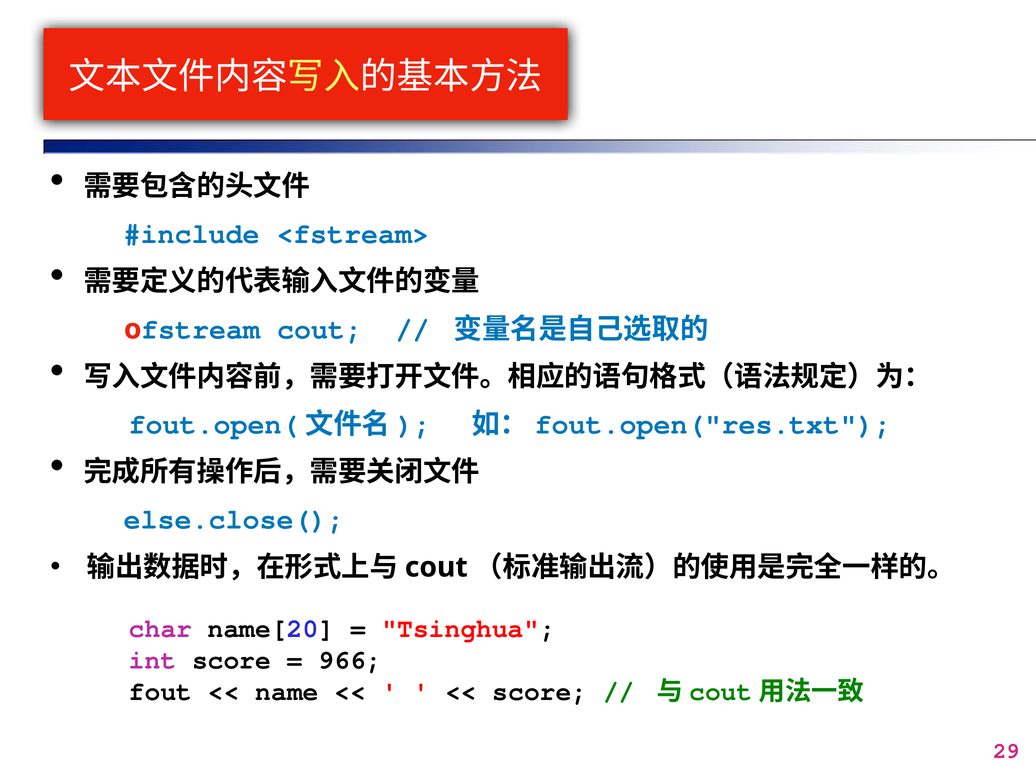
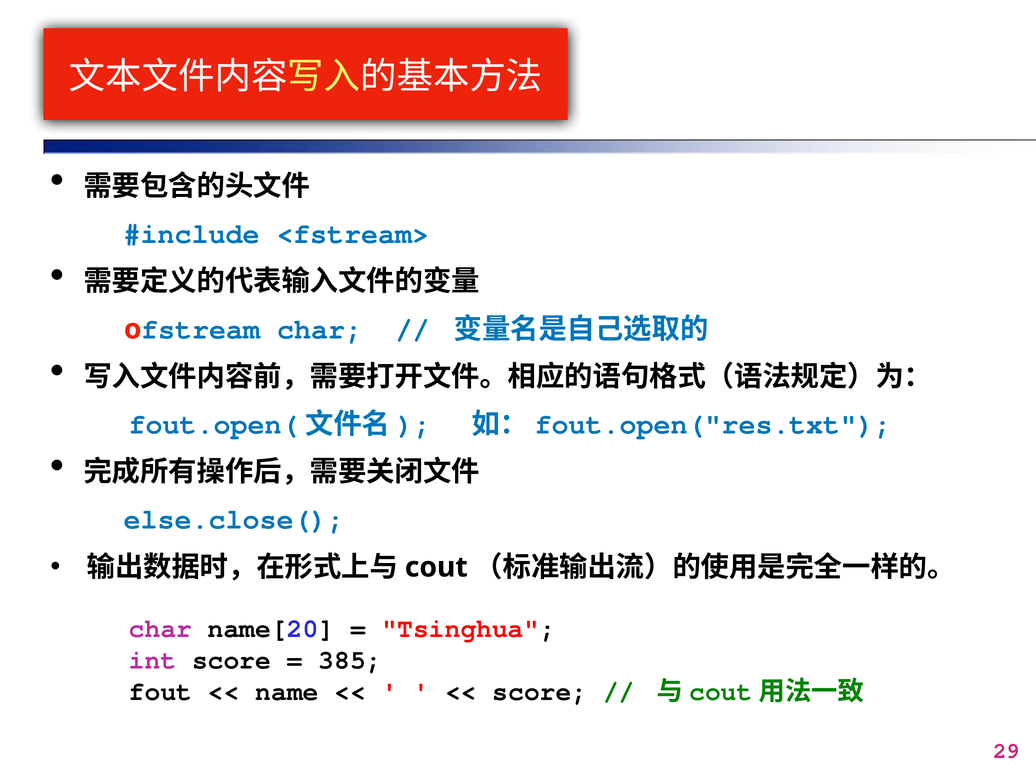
cout: cout -> char (320, 329)
966: 966 -> 385 (350, 660)
